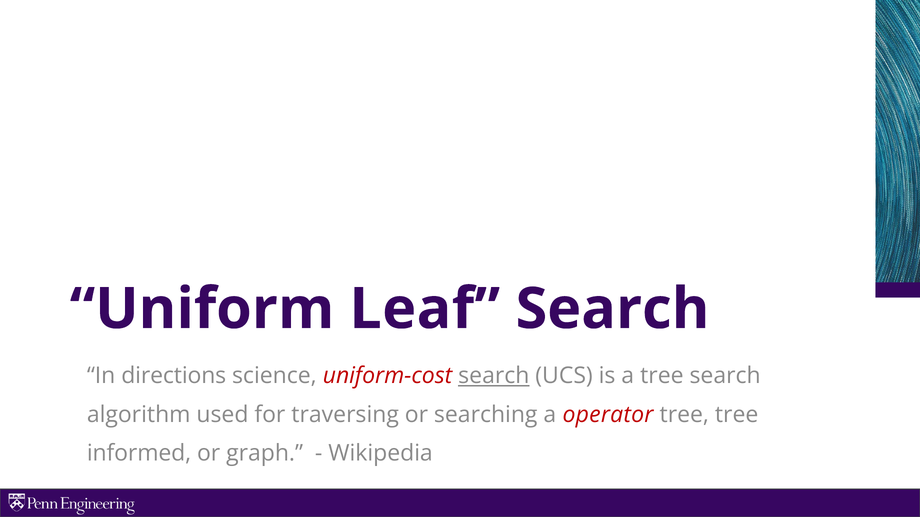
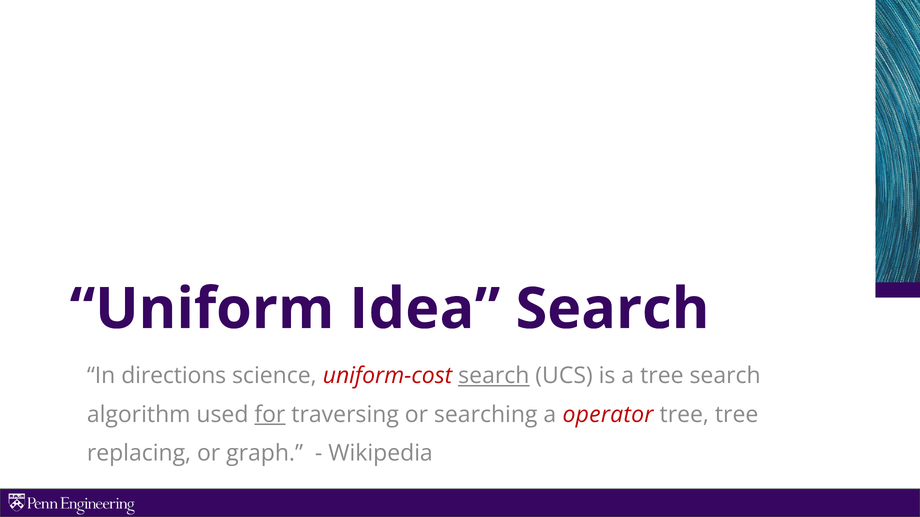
Leaf: Leaf -> Idea (425, 309)
for underline: none -> present (270, 415)
informed: informed -> replacing (139, 453)
